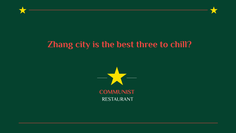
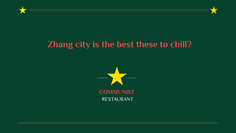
three: three -> these (147, 44)
